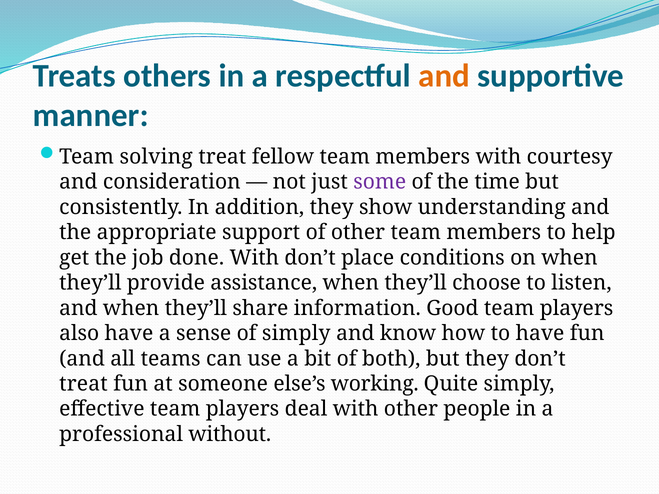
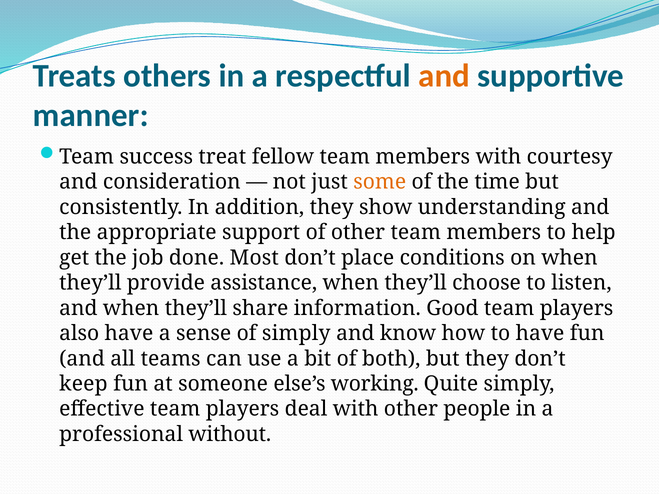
solving: solving -> success (156, 157)
some colour: purple -> orange (380, 182)
done With: With -> Most (254, 258)
treat: treat -> keep (83, 384)
